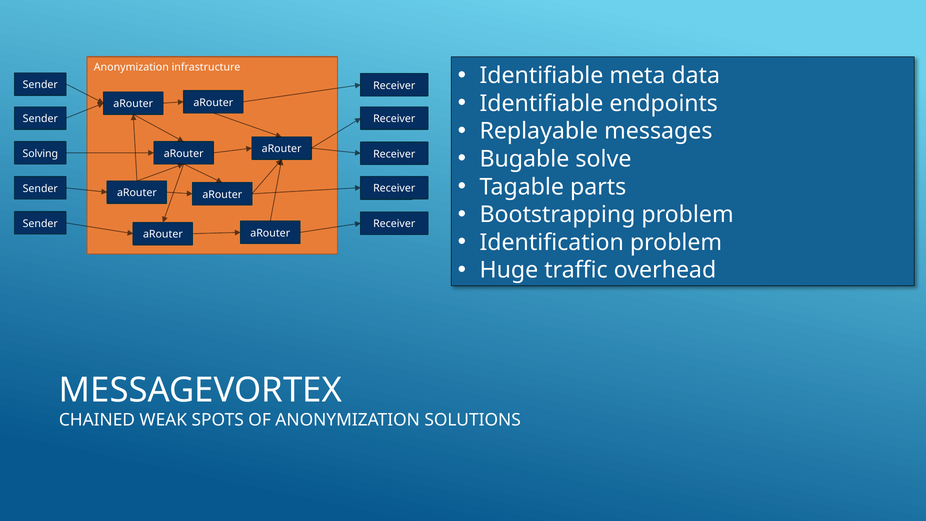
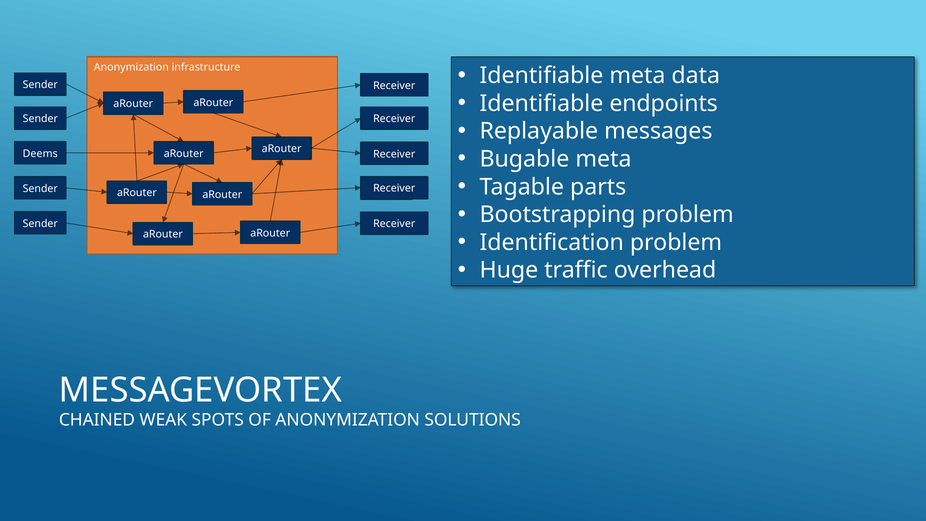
Bugable solve: solve -> meta (603, 159)
Solving: Solving -> Deems (40, 154)
